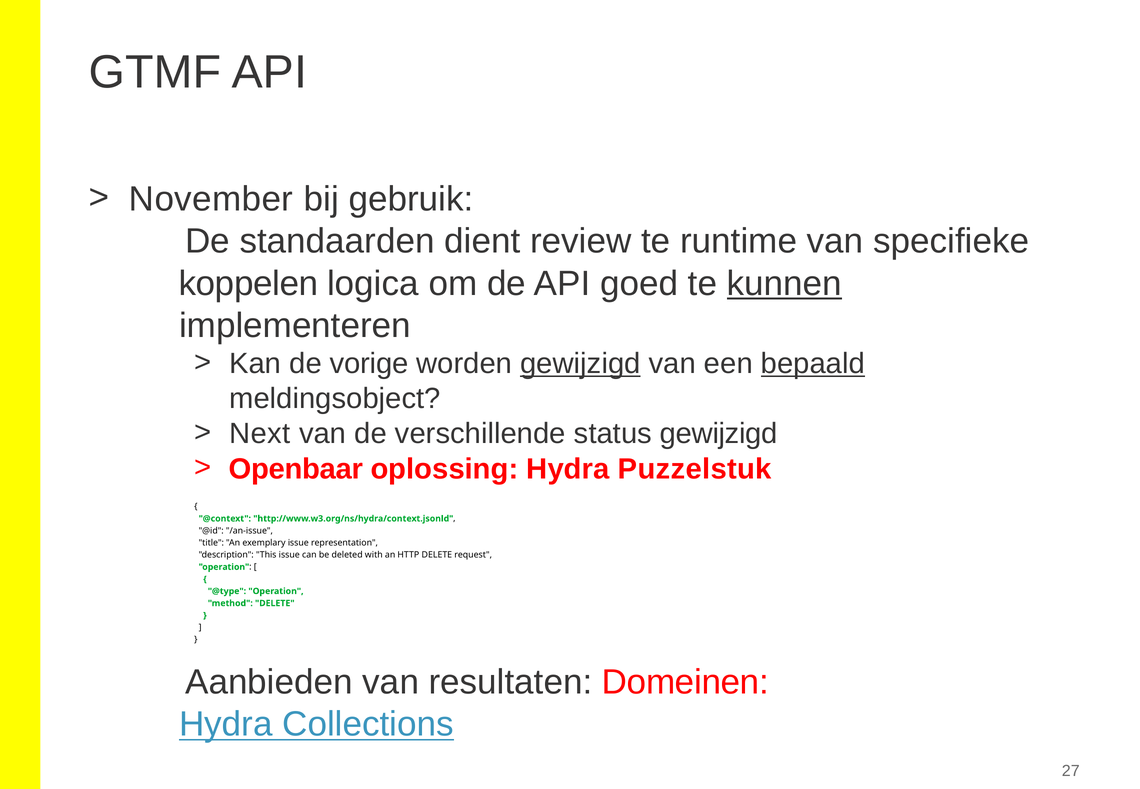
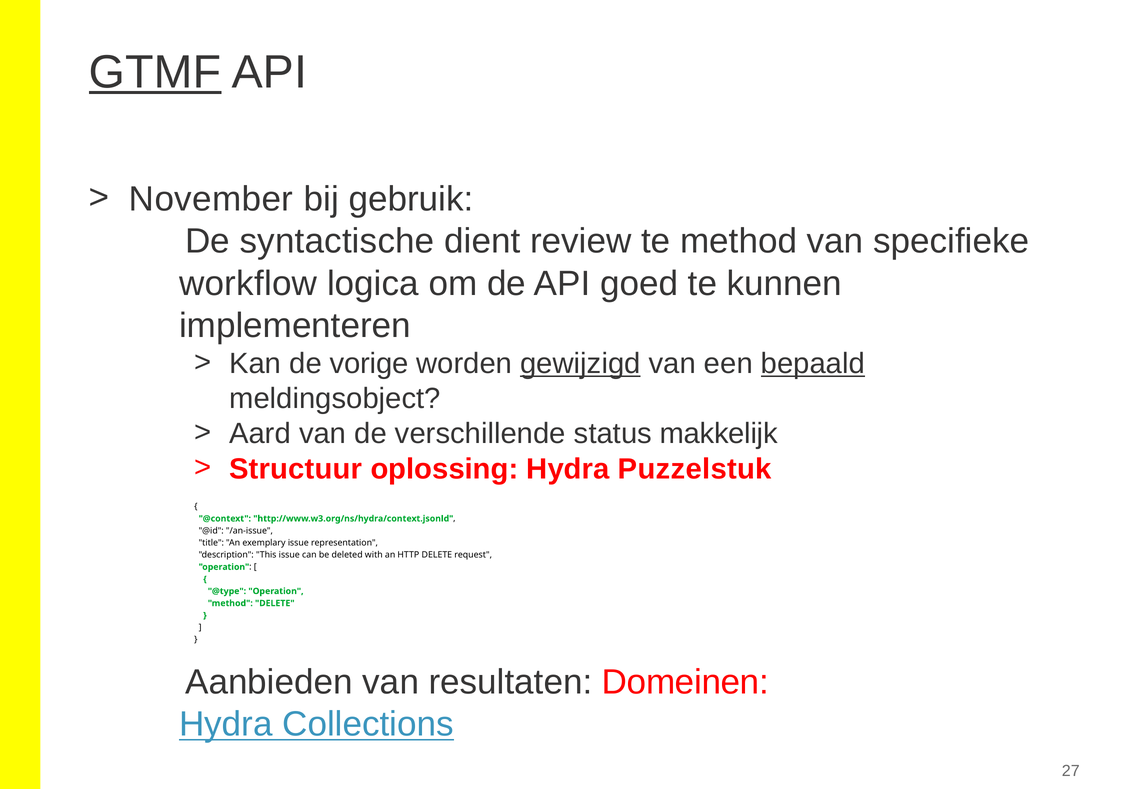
GTMF underline: none -> present (155, 72)
standaarden: standaarden -> syntactische (337, 241)
te runtime: runtime -> method (739, 241)
koppelen: koppelen -> workflow (248, 284)
kunnen underline: present -> none (784, 284)
Next: Next -> Aard (260, 434)
status gewijzigd: gewijzigd -> makkelijk (719, 434)
Openbaar: Openbaar -> Structuur (296, 469)
